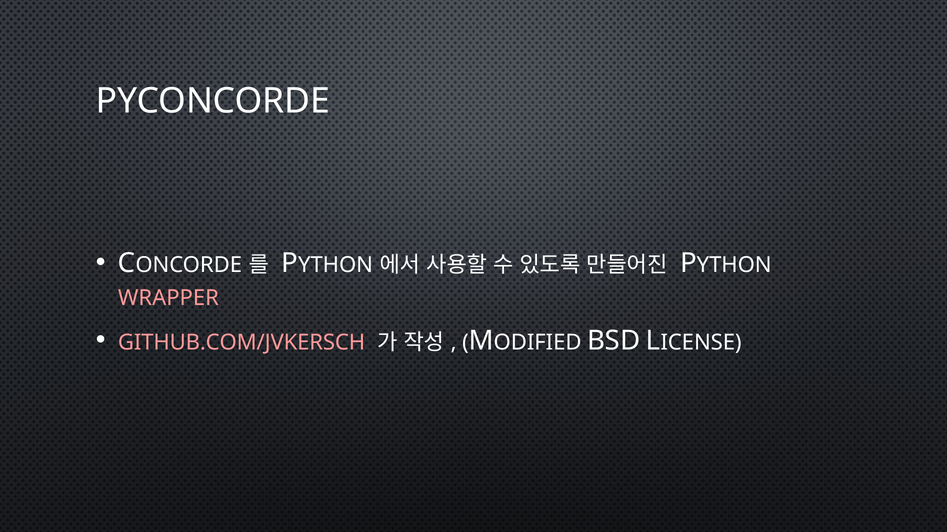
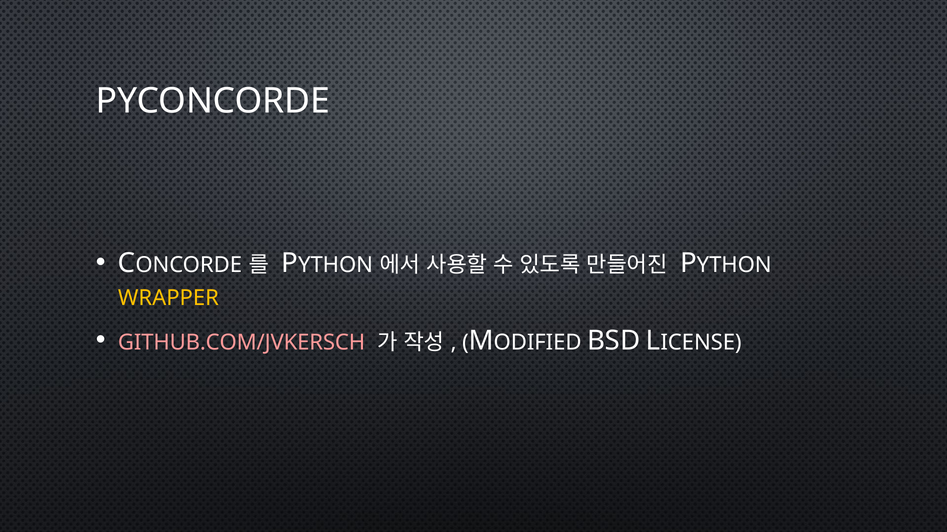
WRAPPER colour: pink -> yellow (168, 298)
